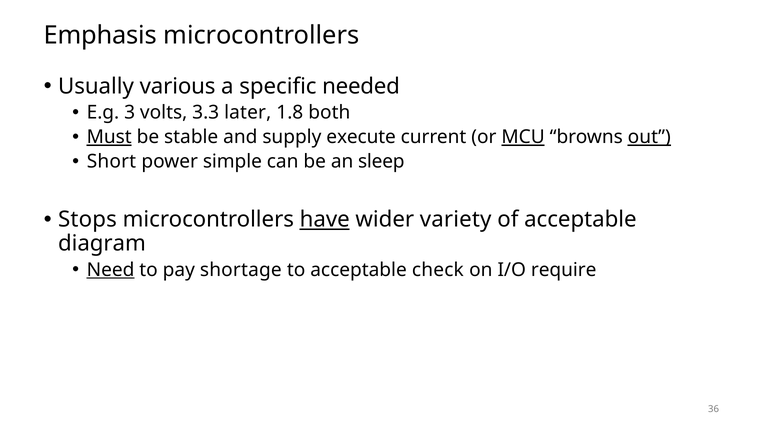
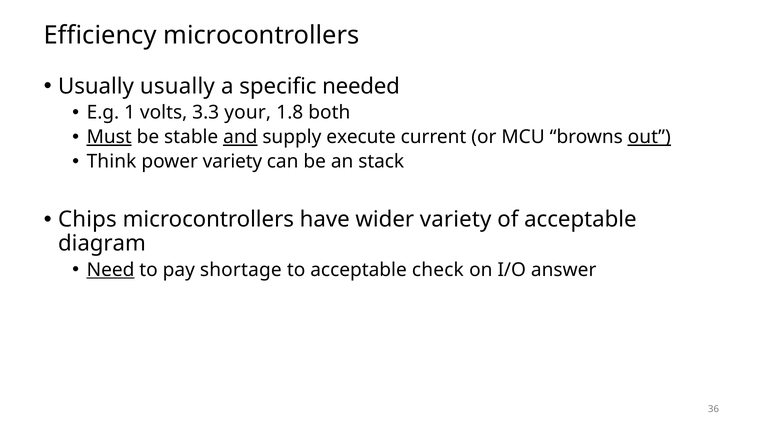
Emphasis: Emphasis -> Efficiency (100, 36)
Usually various: various -> usually (177, 86)
3: 3 -> 1 (130, 113)
later: later -> your (248, 113)
and underline: none -> present (240, 137)
MCU underline: present -> none (523, 137)
Short: Short -> Think (112, 162)
power simple: simple -> variety (232, 162)
sleep: sleep -> stack (381, 162)
Stops: Stops -> Chips (87, 220)
have underline: present -> none (325, 220)
require: require -> answer (564, 270)
